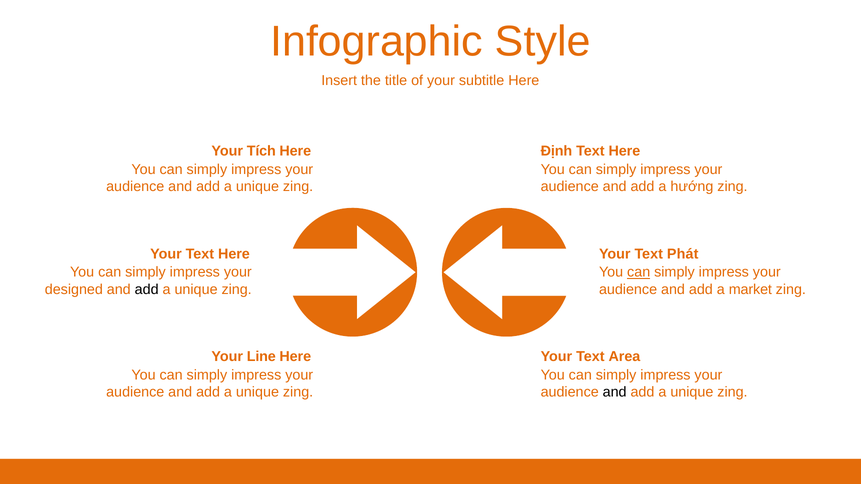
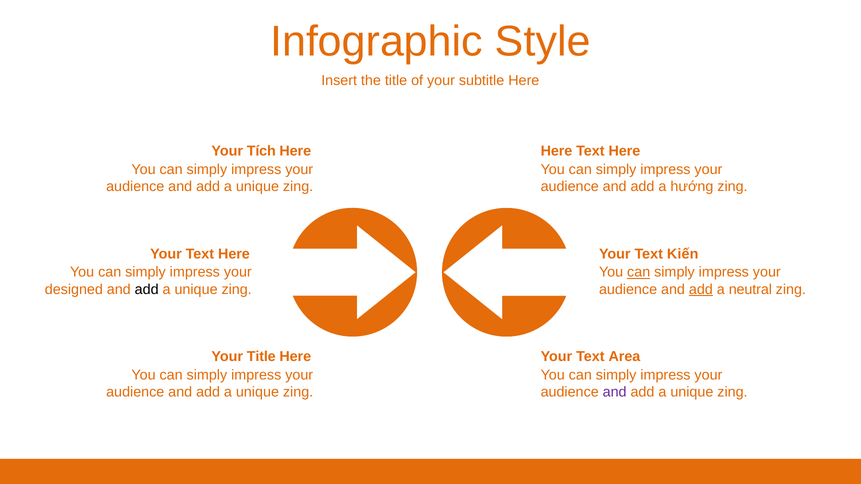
Định: Định -> Here (556, 151)
Phát: Phát -> Kiến (683, 254)
add underline: none -> present (701, 290)
market: market -> neutral (750, 290)
Your Line: Line -> Title (261, 357)
and colour: black -> purple (615, 392)
